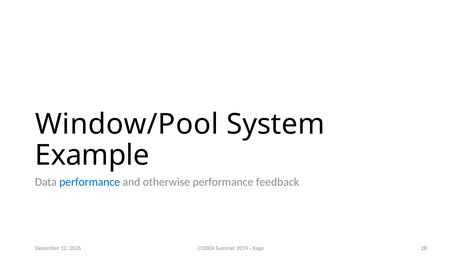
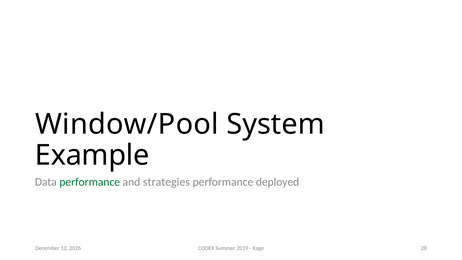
performance colour: blue -> green (90, 182)
otherwise: otherwise -> strategies (166, 182)
feedback: feedback -> deployed (278, 182)
